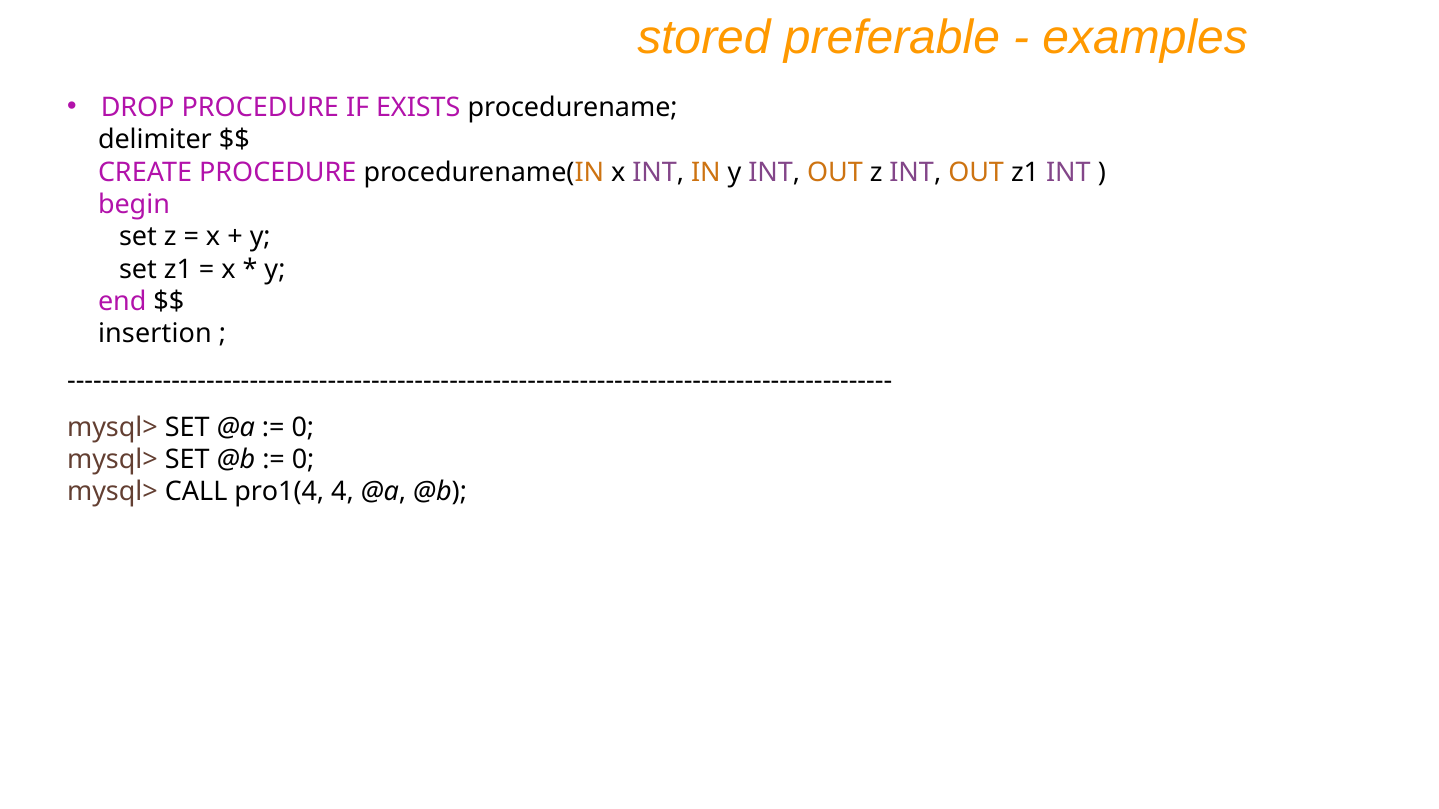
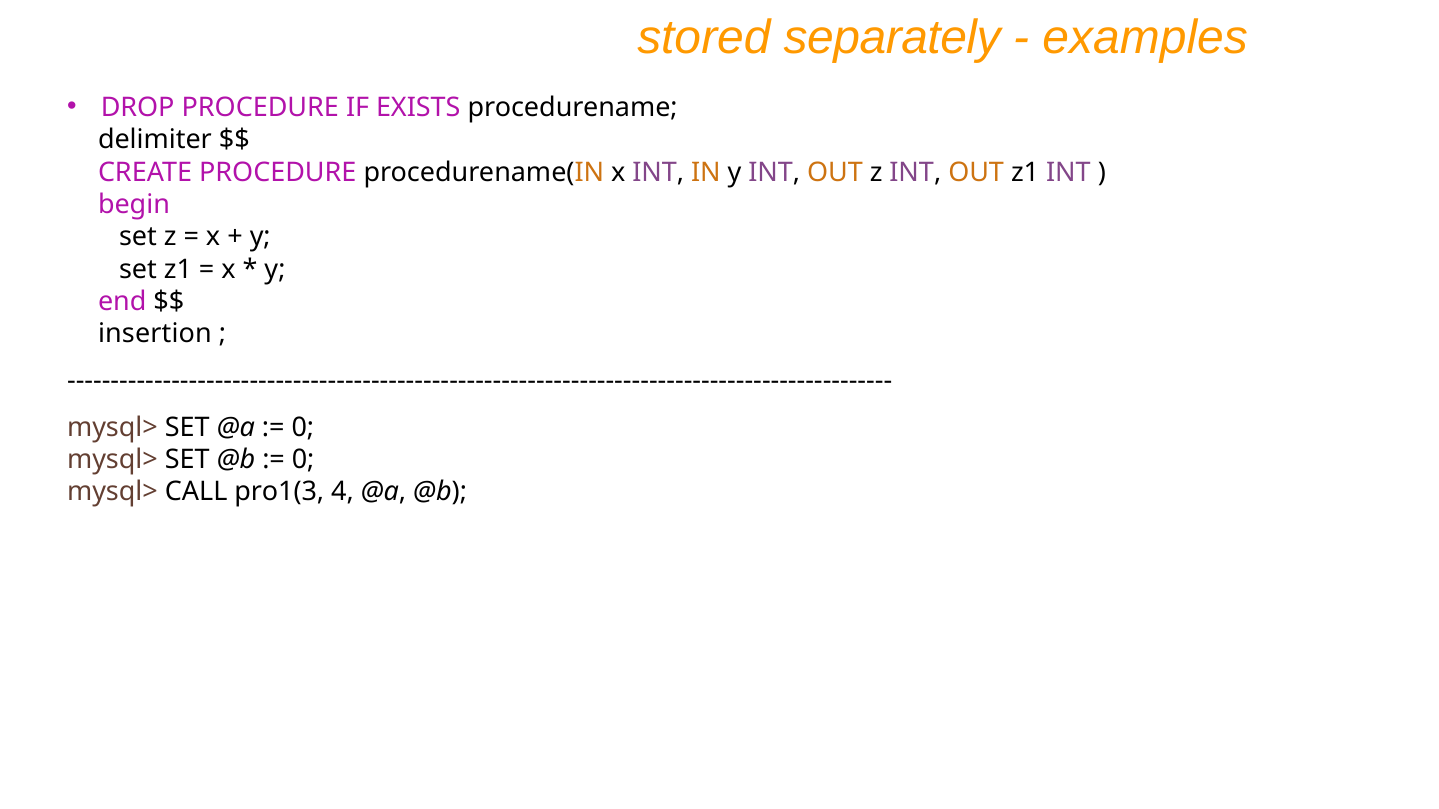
preferable: preferable -> separately (892, 37)
pro1(4: pro1(4 -> pro1(3 (279, 492)
